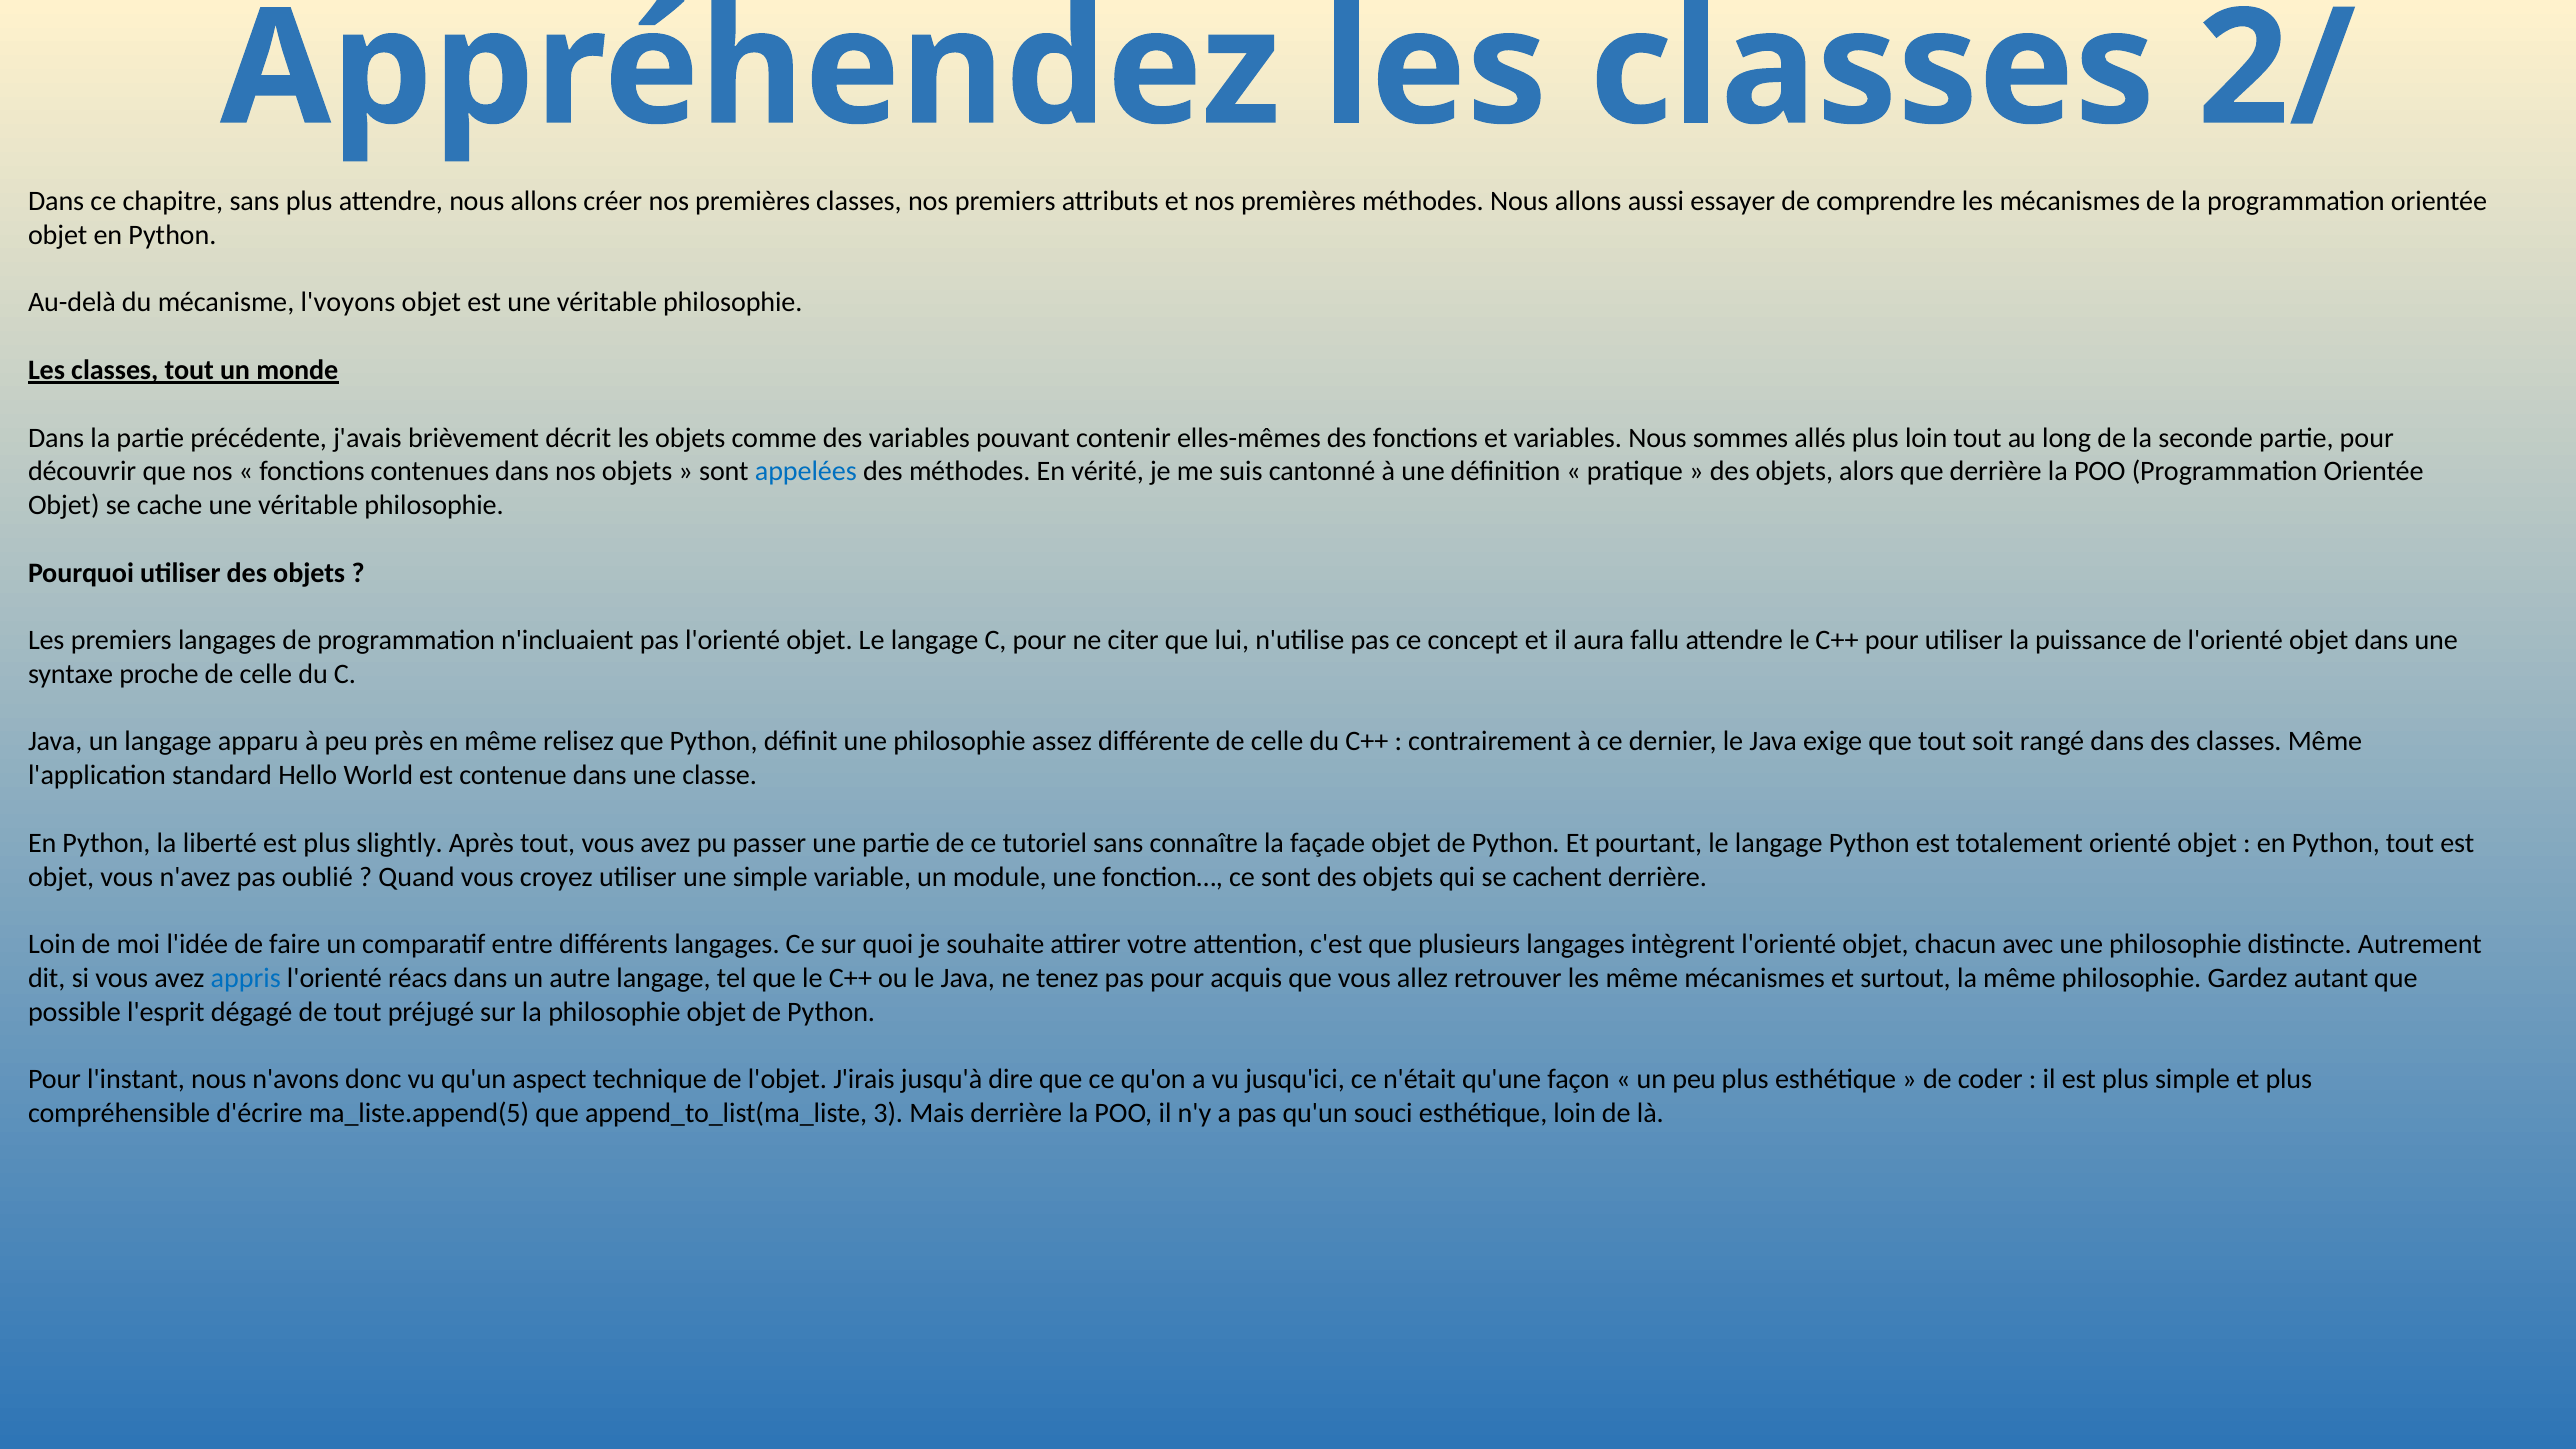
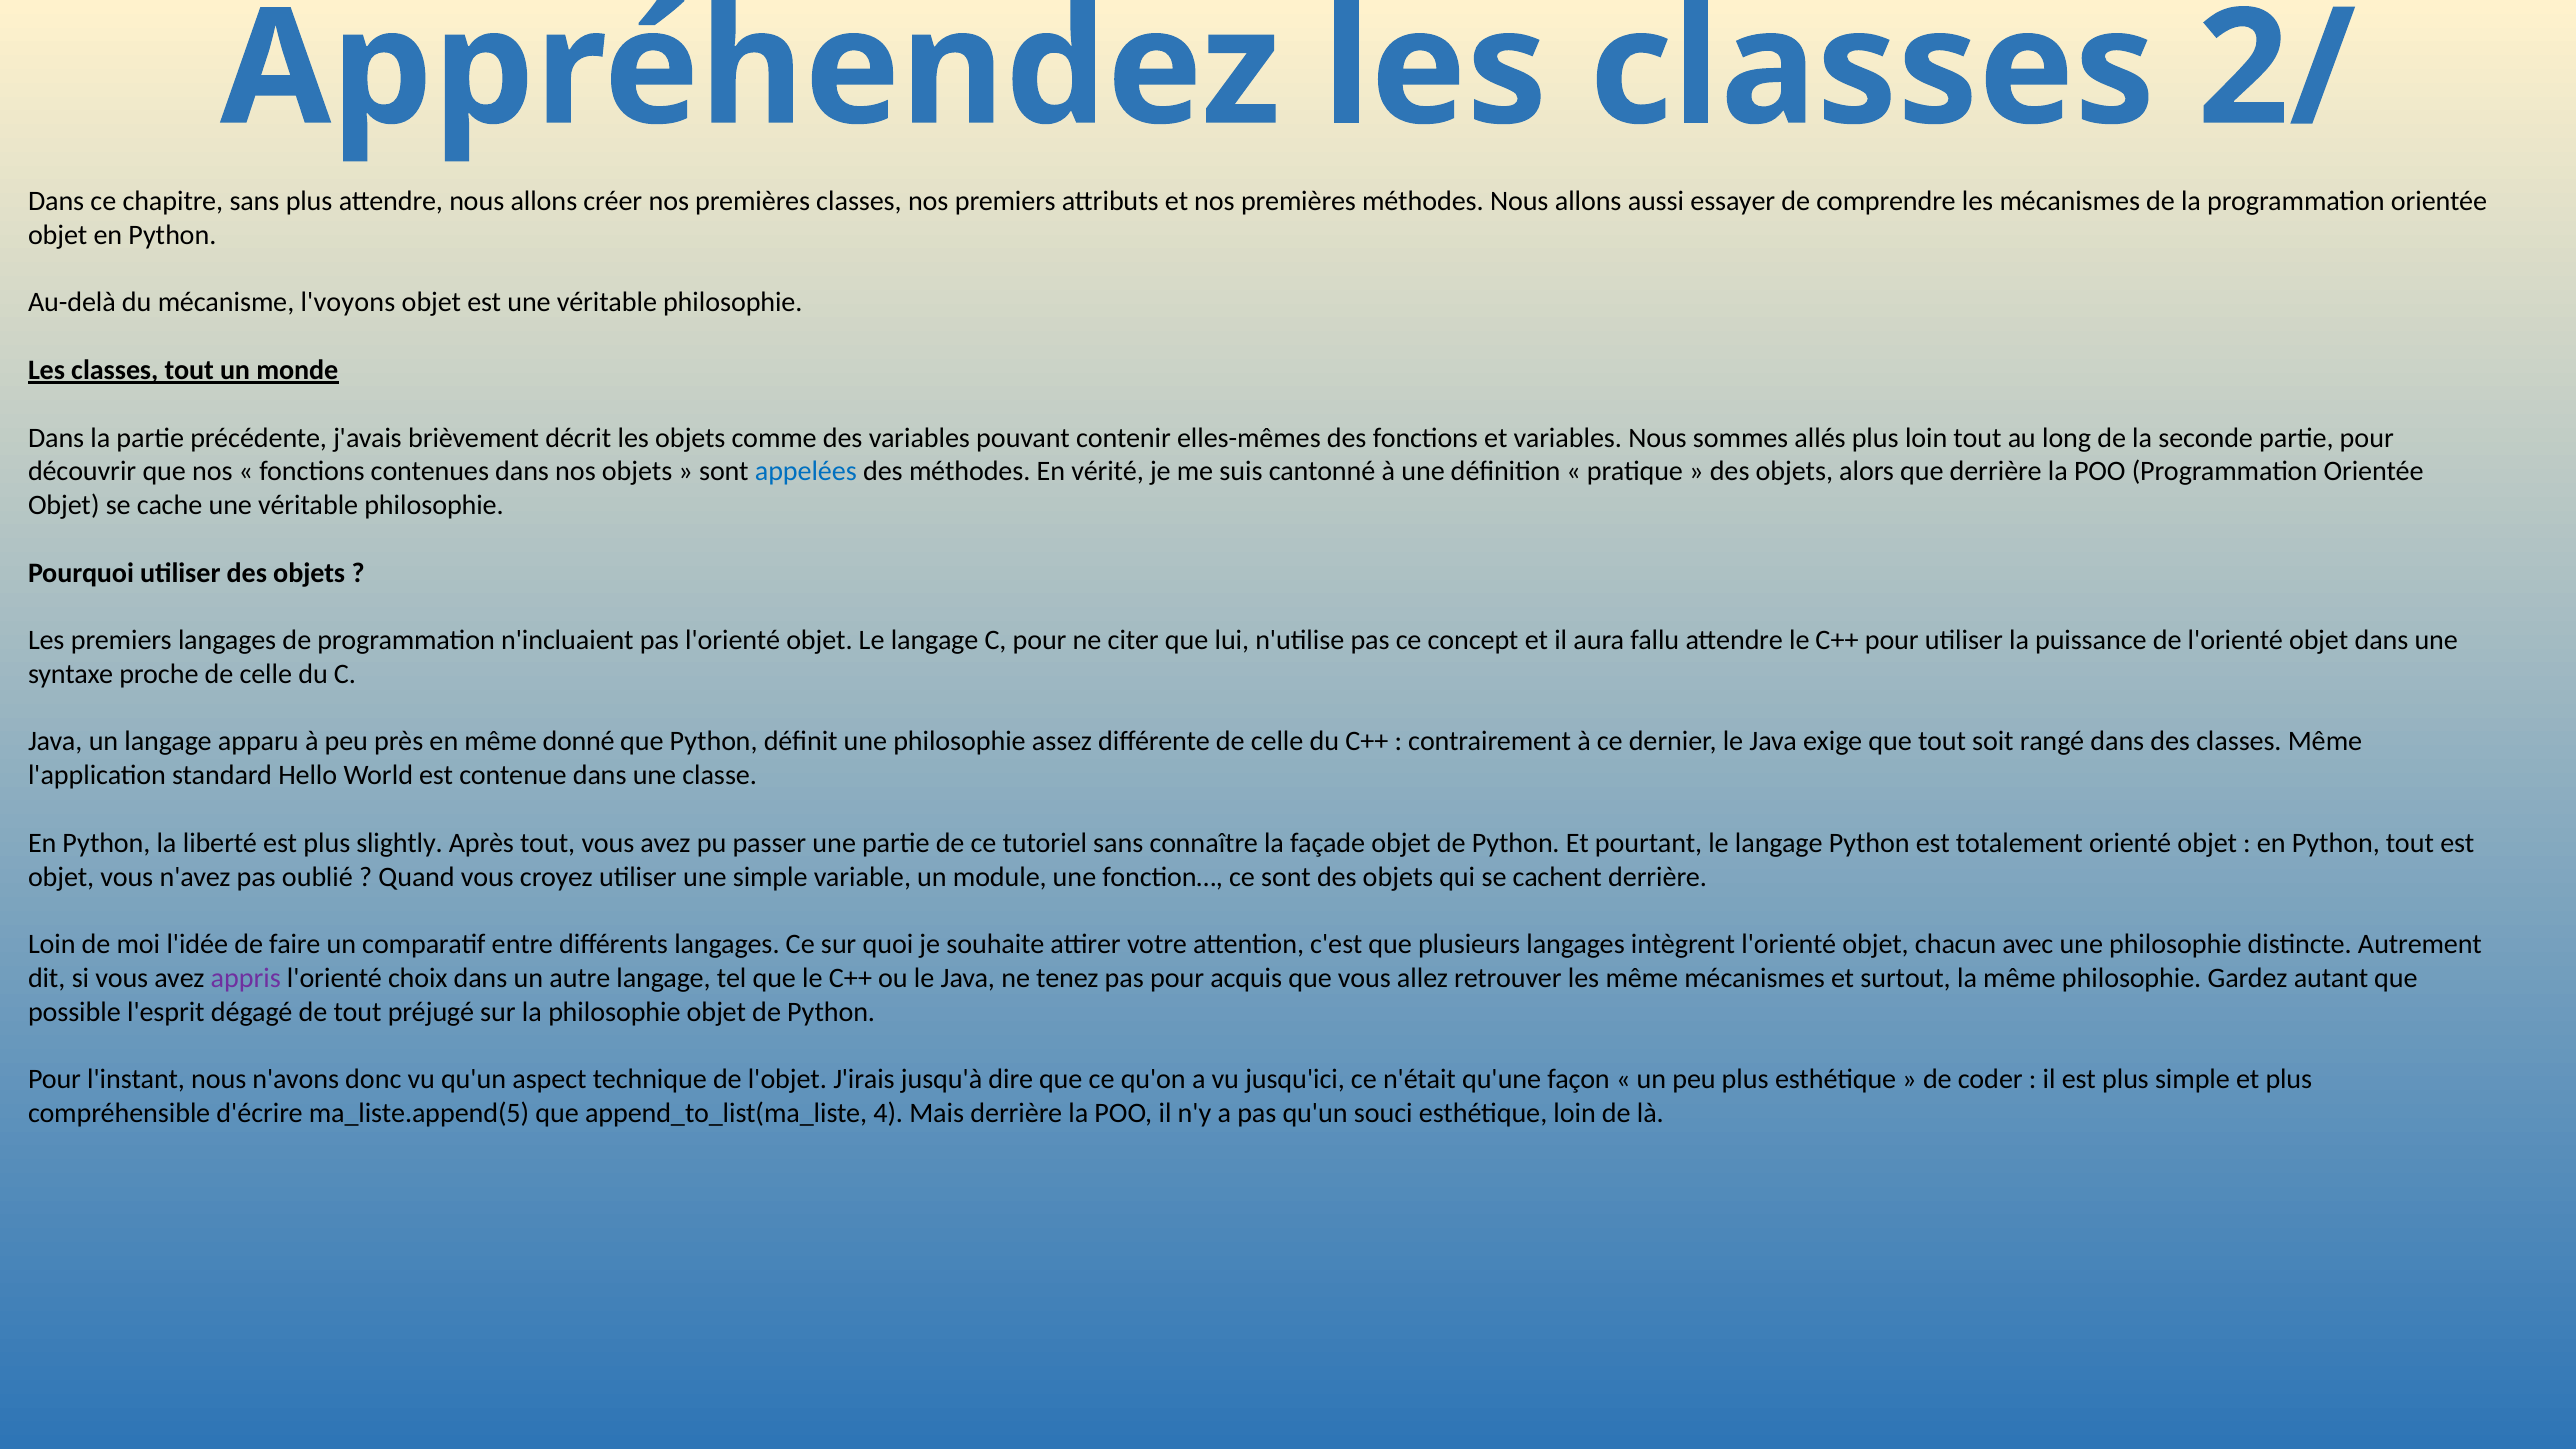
relisez: relisez -> donné (579, 742)
appris colour: blue -> purple (246, 978)
réacs: réacs -> choix (418, 978)
3: 3 -> 4 (888, 1113)
